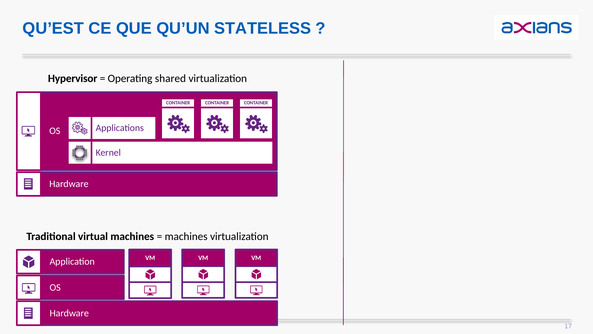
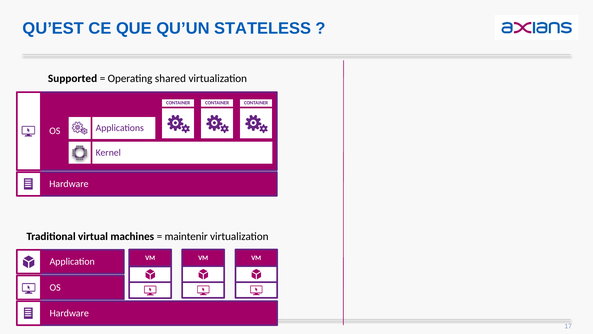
Hypervisor: Hypervisor -> Supported (73, 78)
machines: machines -> maintenir (186, 236)
